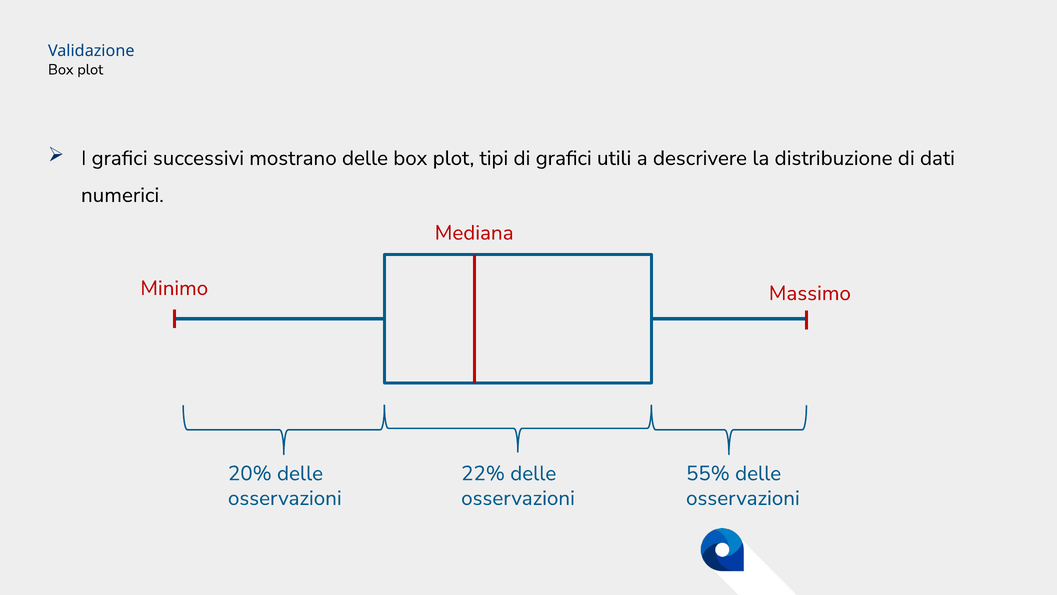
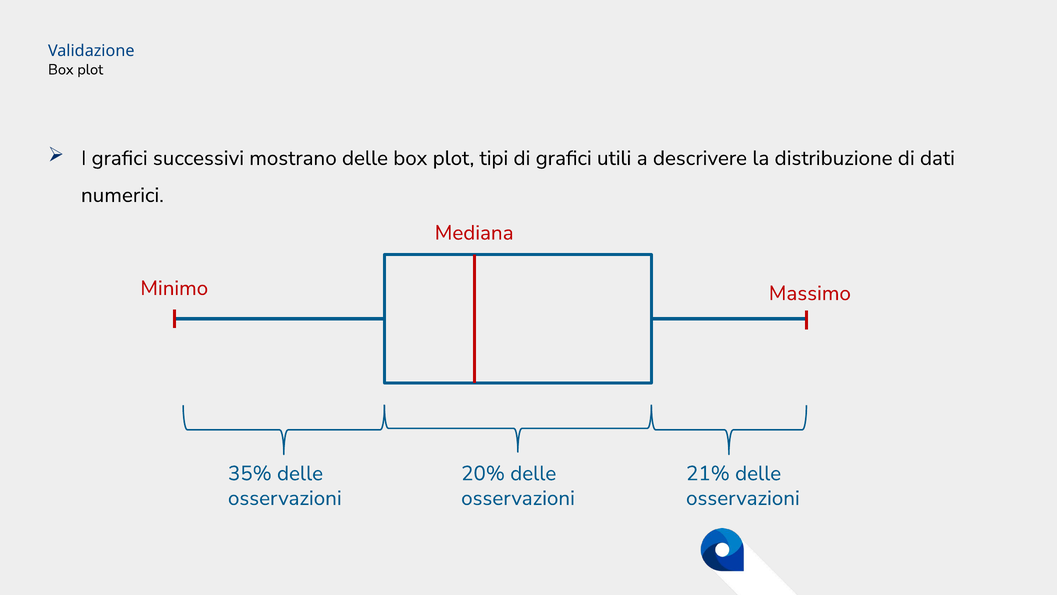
20%: 20% -> 35% (250, 473)
22%: 22% -> 20% (483, 473)
55%: 55% -> 21% (708, 473)
